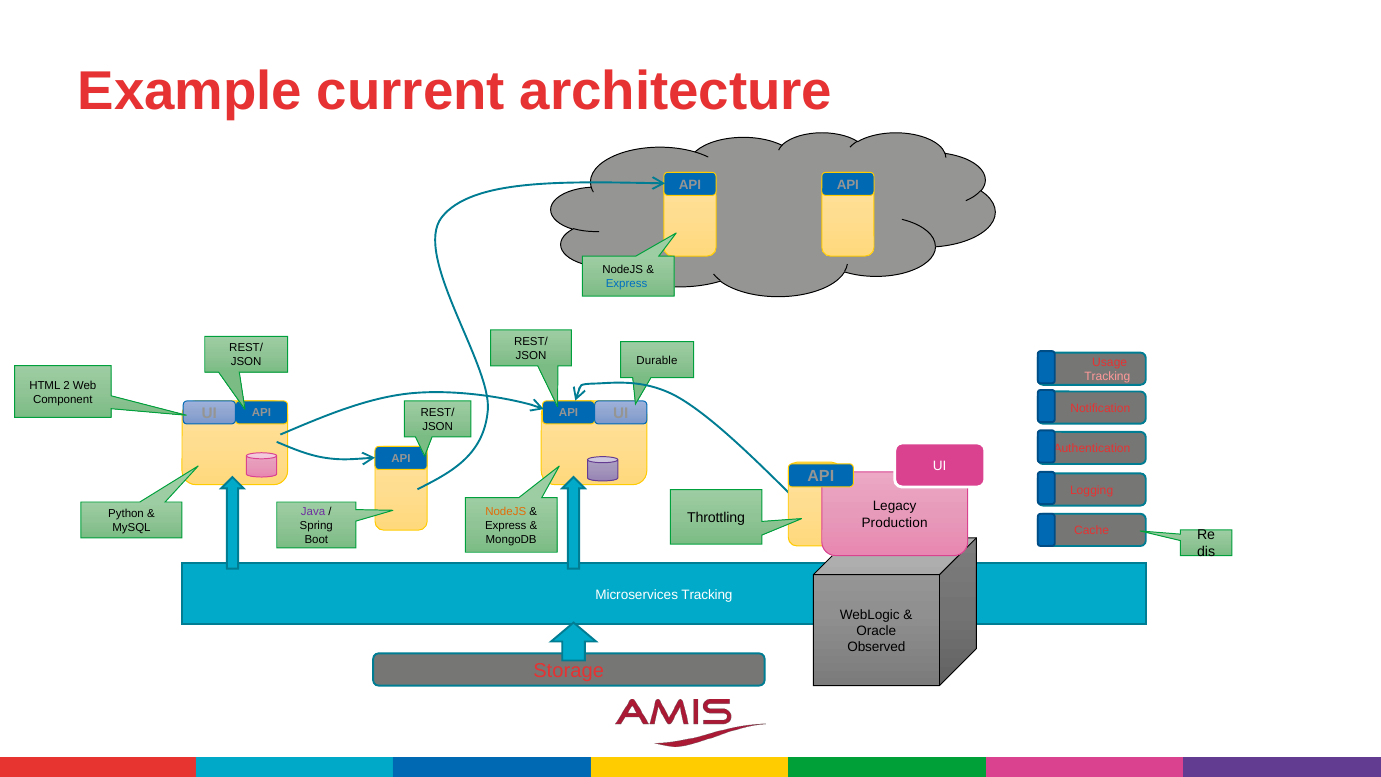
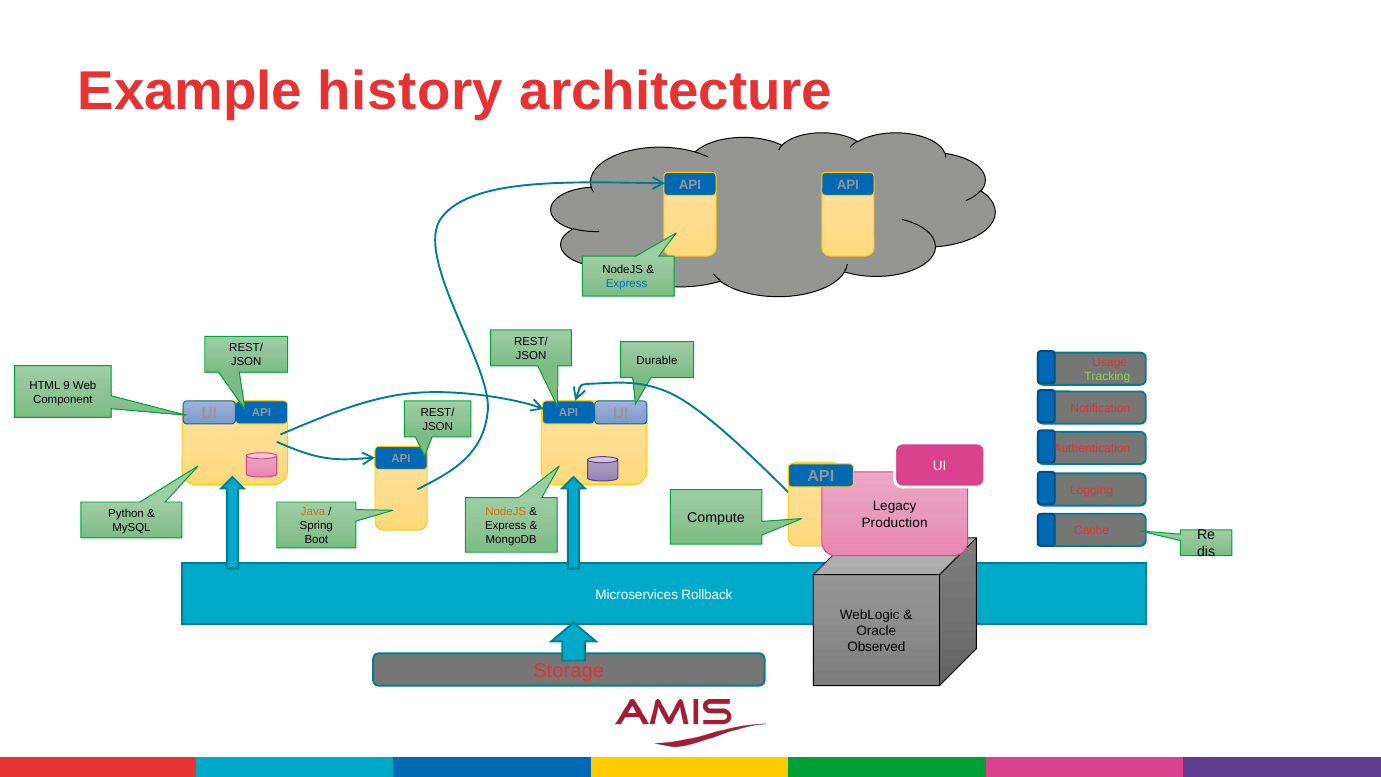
current: current -> history (411, 91)
Tracking colour: pink -> light green (1107, 377)
2: 2 -> 9 (67, 385)
Java colour: purple -> orange (313, 512)
Throttling: Throttling -> Compute (716, 518)
Microservices Tracking: Tracking -> Rollback (707, 594)
